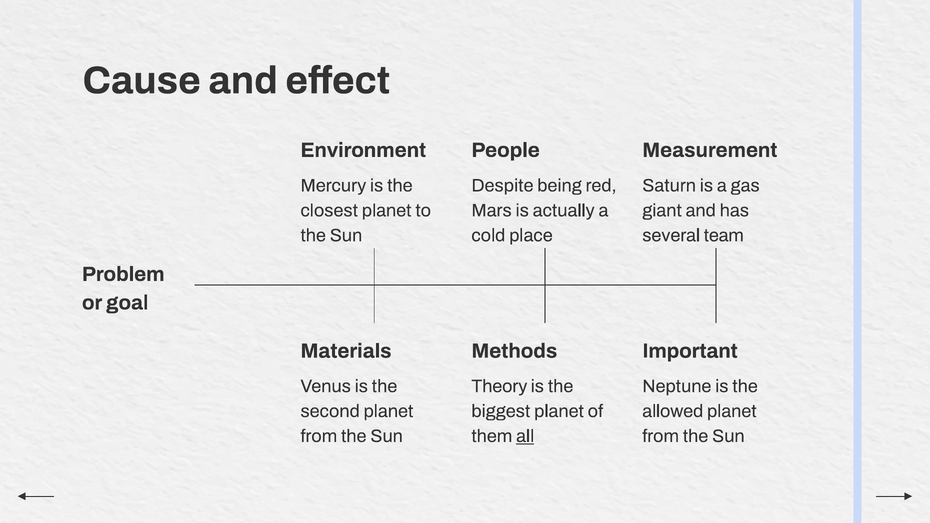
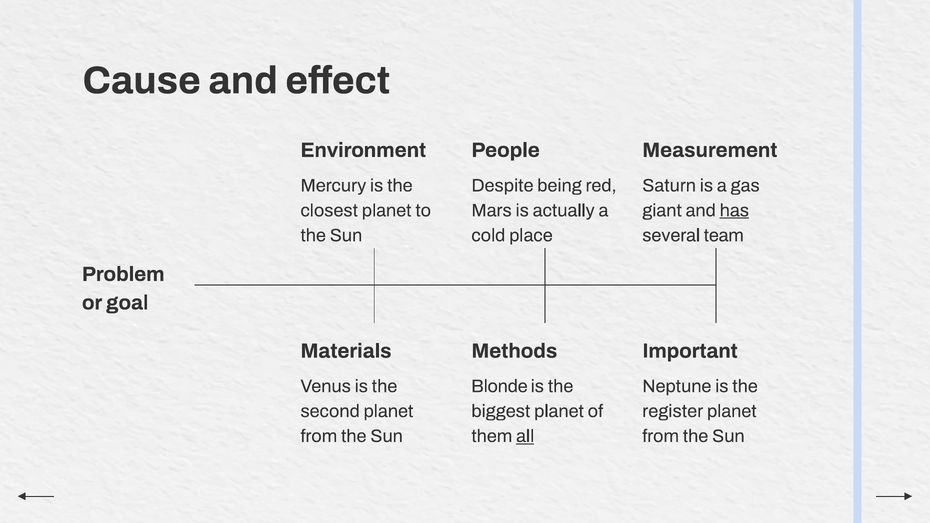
has underline: none -> present (734, 210)
Theory: Theory -> Blonde (499, 386)
allowed: allowed -> register (673, 411)
